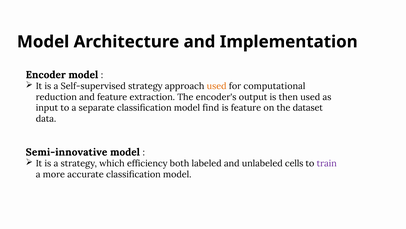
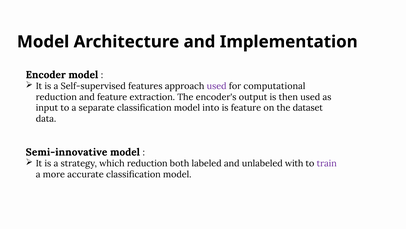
Self-supervised strategy: strategy -> features (145, 86)
used colour: orange -> purple (217, 86)
find: find -> into (211, 108)
which efficiency: efficiency -> reduction (147, 163)
cells: cells -> with (294, 163)
